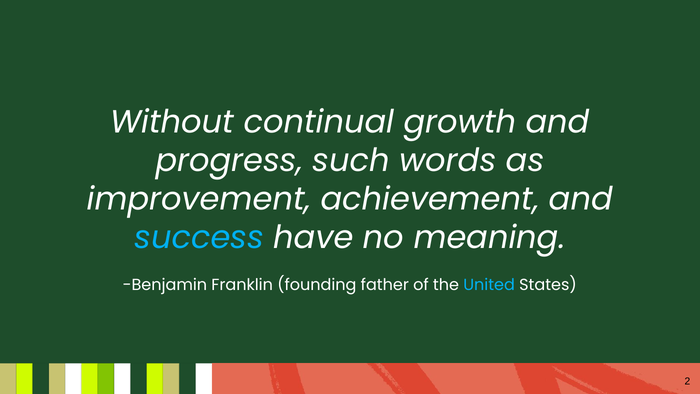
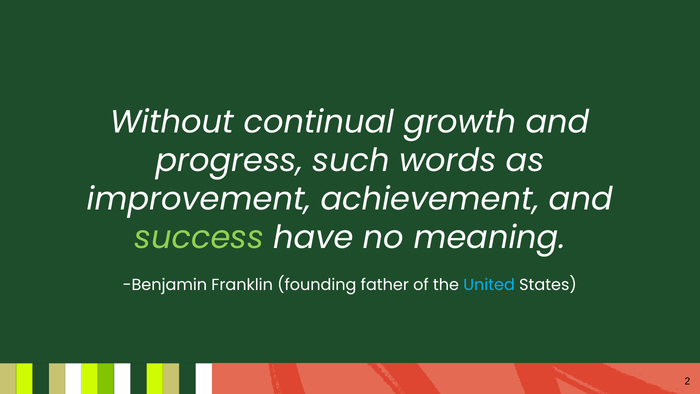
success colour: light blue -> light green (199, 238)
